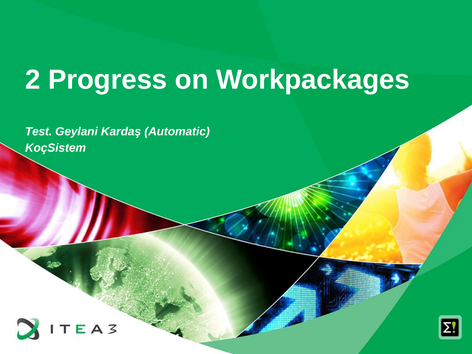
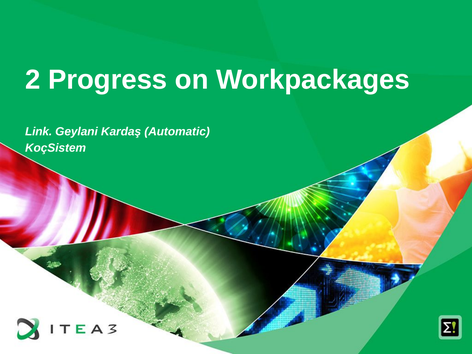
Test: Test -> Link (39, 131)
